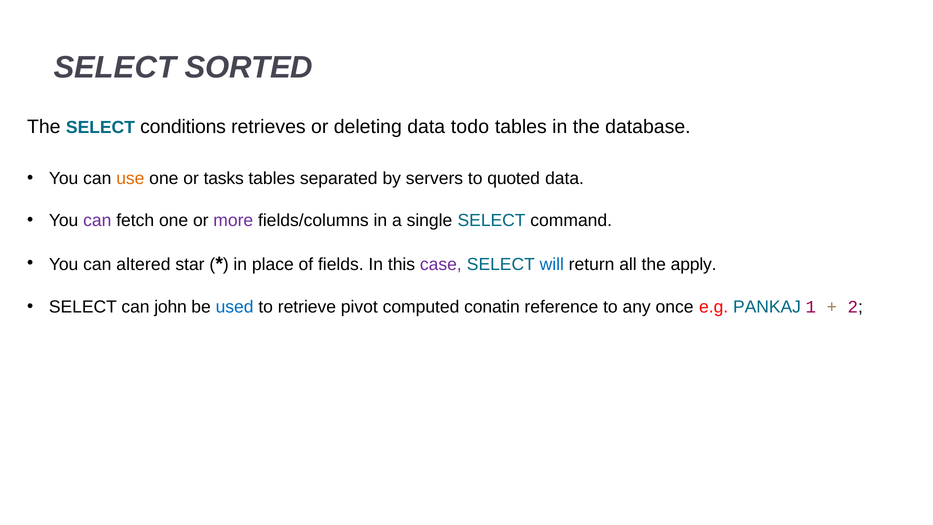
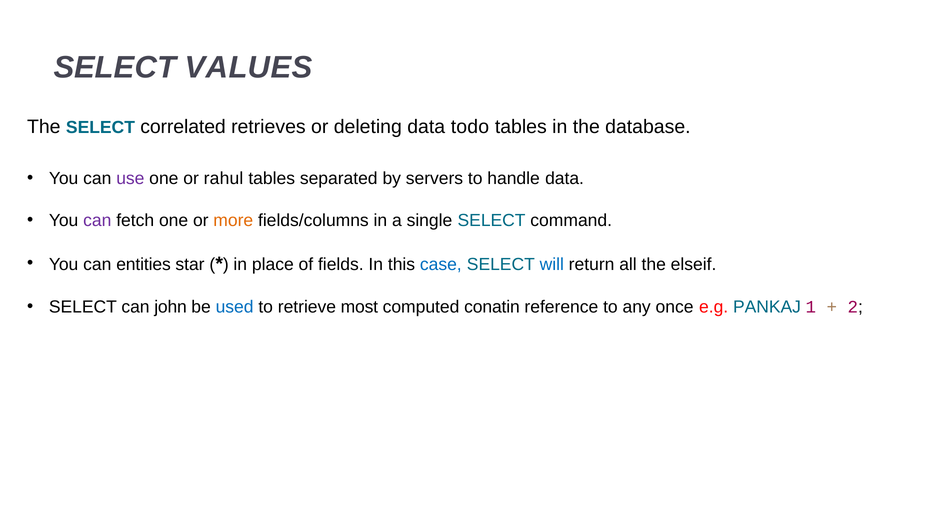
SORTED: SORTED -> VALUES (249, 68)
conditions: conditions -> correlated (183, 127)
use colour: orange -> purple (130, 178)
tasks: tasks -> rahul (224, 178)
quoted: quoted -> handle (514, 178)
more colour: purple -> orange (233, 220)
altered: altered -> entities (144, 264)
case colour: purple -> blue (441, 264)
apply: apply -> elseif (694, 264)
pivot: pivot -> most (359, 307)
